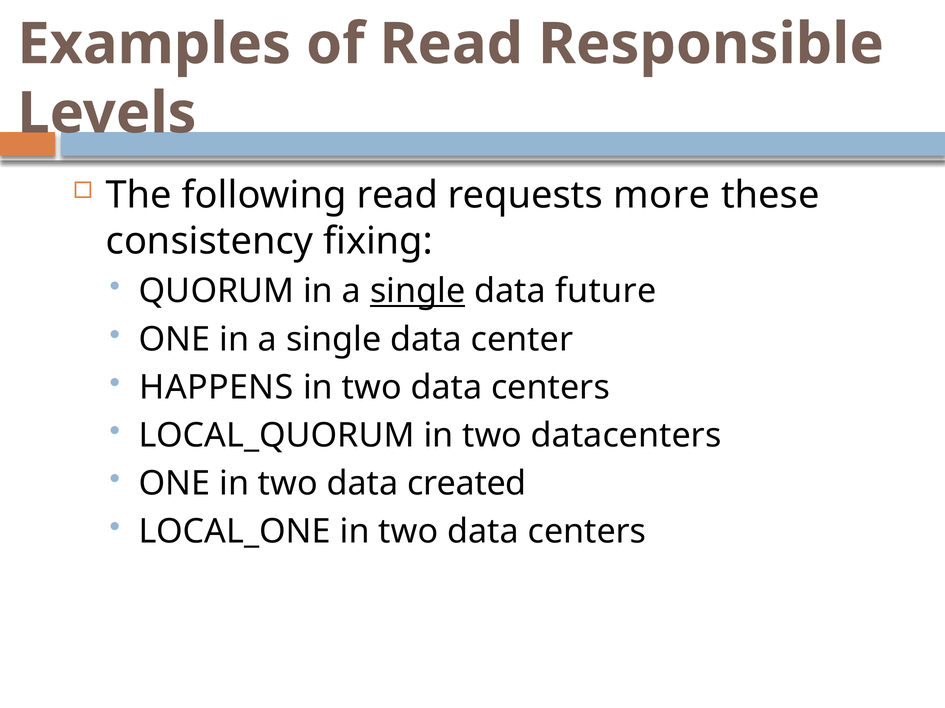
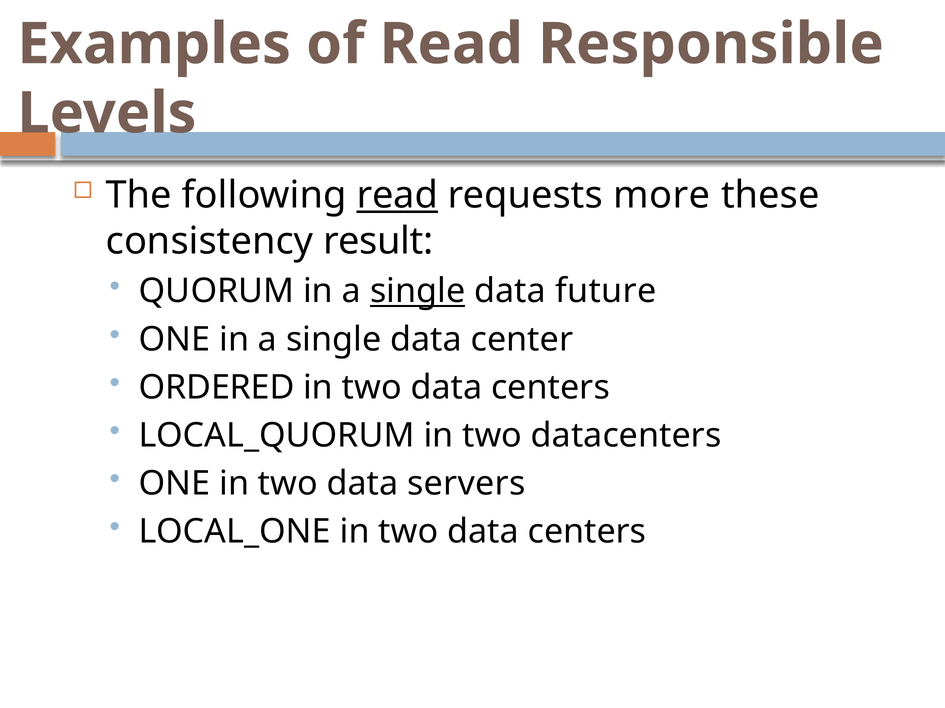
read underline: none -> present (397, 196)
fixing: fixing -> result (378, 241)
HAPPENS: HAPPENS -> ORDERED (217, 388)
created: created -> servers (466, 484)
